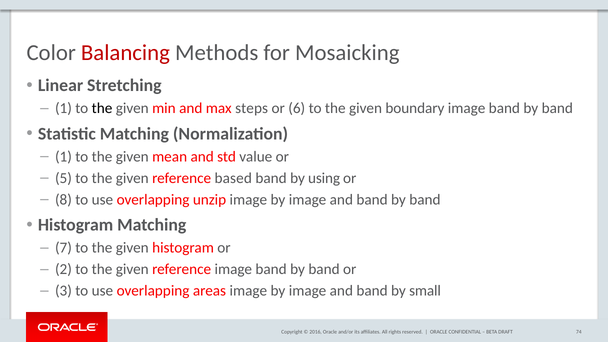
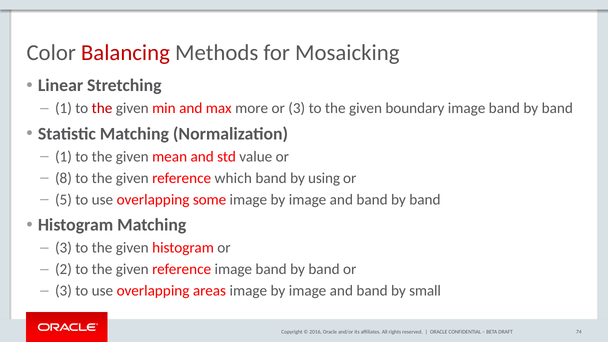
the colour: black -> red (102, 108)
steps: steps -> more (252, 108)
or 6: 6 -> 3 (297, 108)
5: 5 -> 8 (63, 178)
based: based -> which (233, 178)
8: 8 -> 5 (63, 200)
unzip: unzip -> some (210, 200)
7: 7 -> 3 (63, 248)
